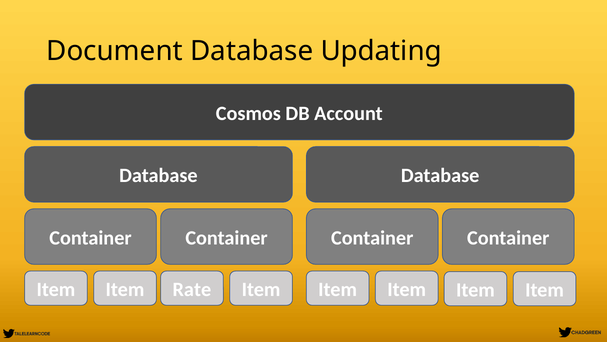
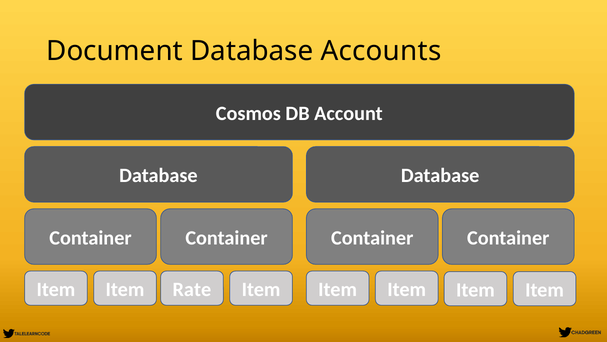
Updating: Updating -> Accounts (381, 51)
